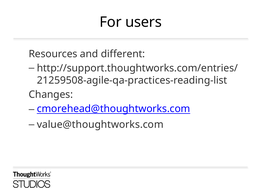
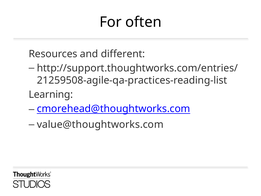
users: users -> often (143, 22)
Changes: Changes -> Learning (51, 94)
